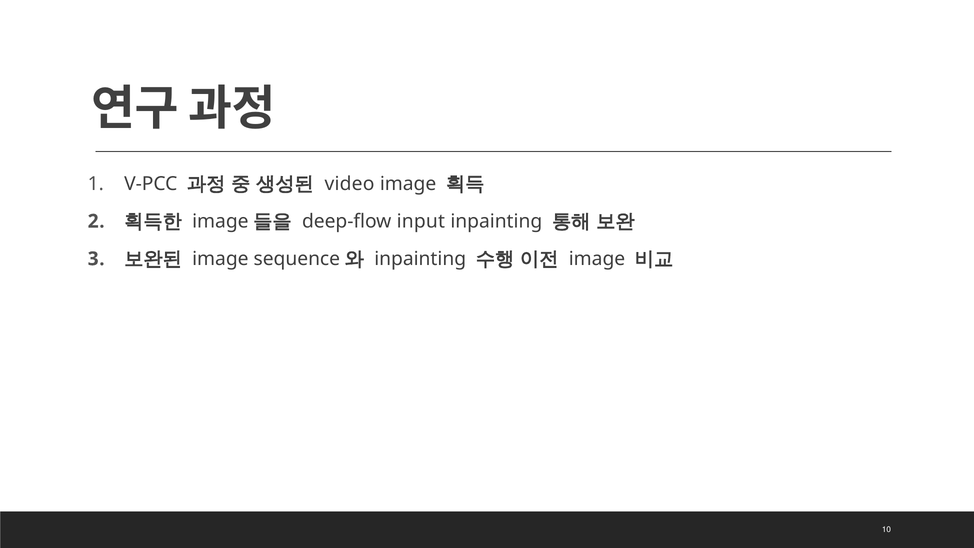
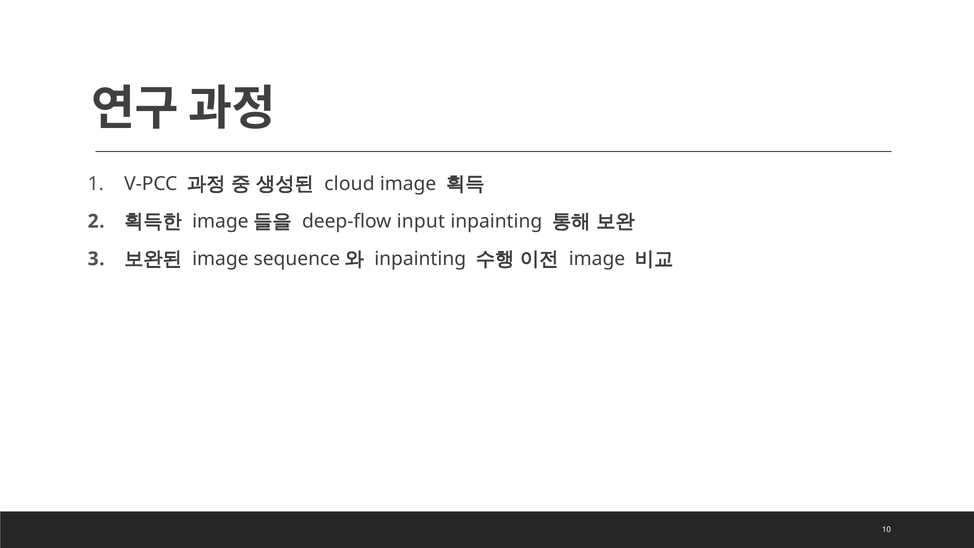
video: video -> cloud (349, 184)
